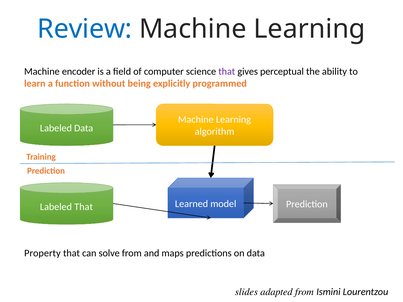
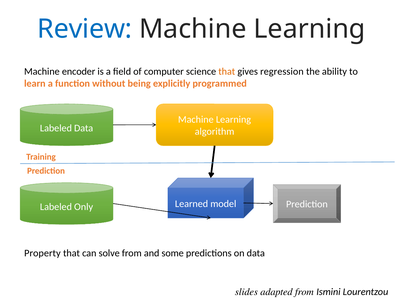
that colour: purple -> orange (227, 72)
perceptual: perceptual -> regression (282, 72)
Labeled That: That -> Only (84, 207)
maps: maps -> some (173, 253)
